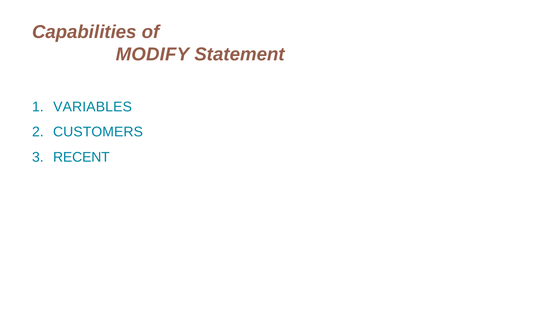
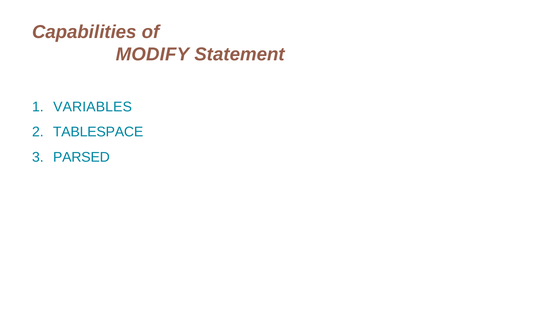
CUSTOMERS: CUSTOMERS -> TABLESPACE (98, 132)
RECENT: RECENT -> PARSED (81, 157)
